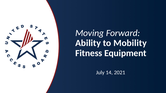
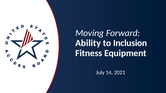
Mobility: Mobility -> Inclusion (130, 43)
